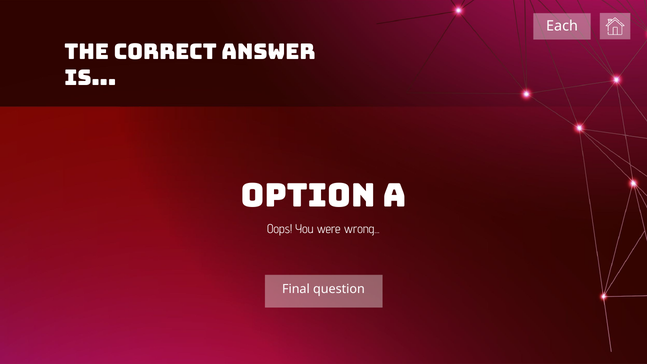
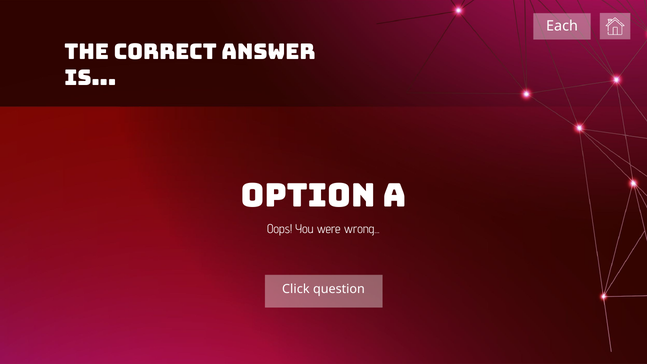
Final: Final -> Click (296, 289)
